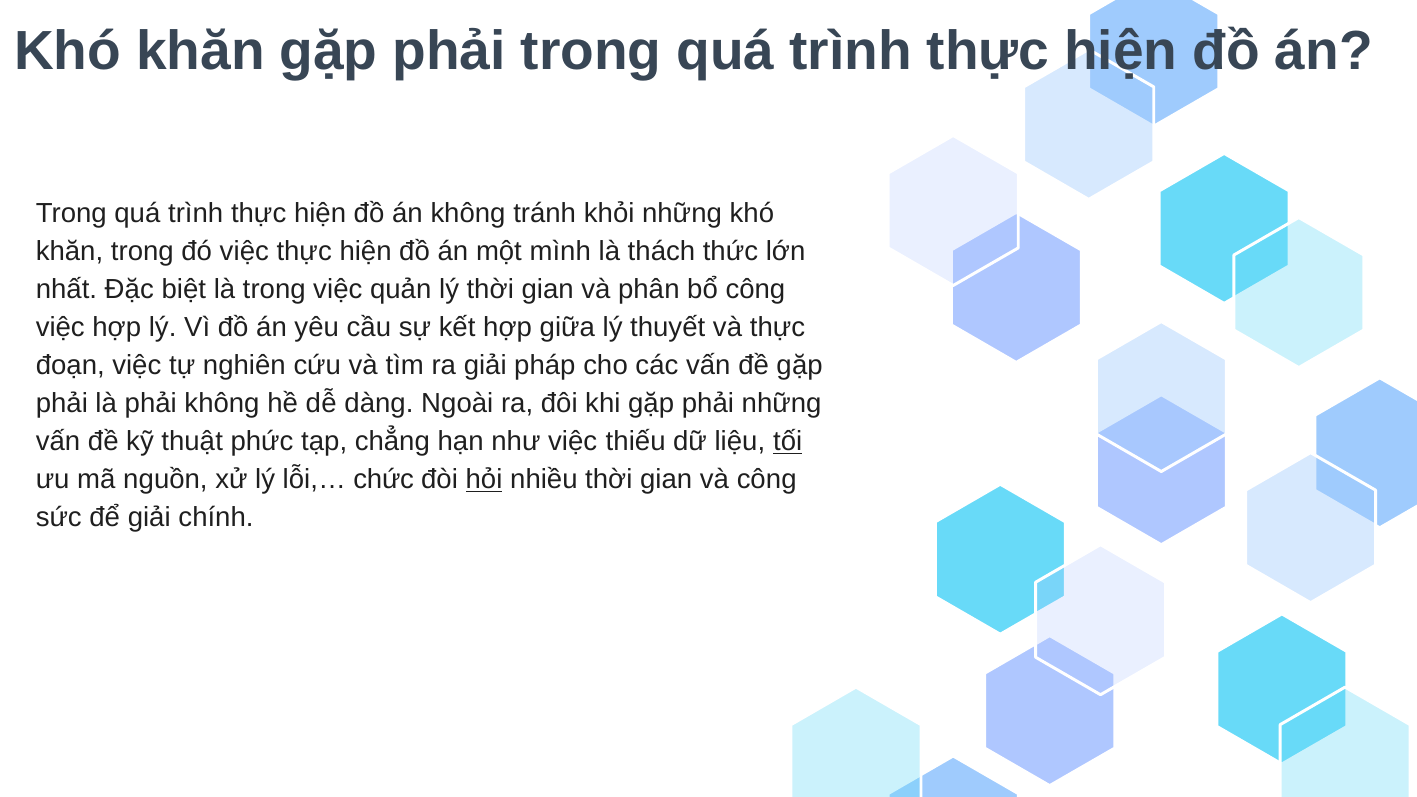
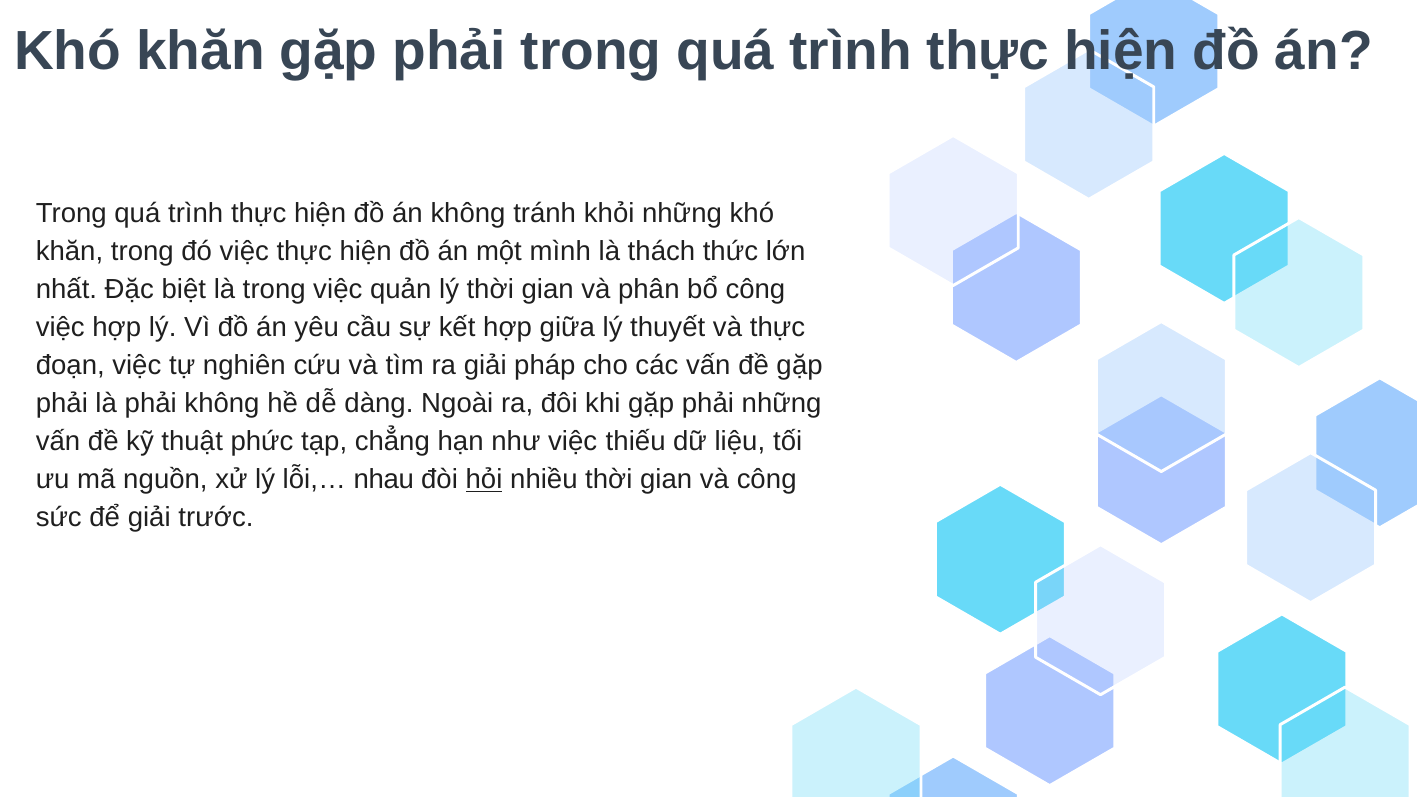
tối underline: present -> none (788, 442)
chức: chức -> nhau (384, 480)
chính: chính -> trước (216, 518)
